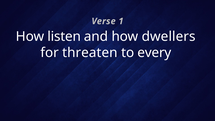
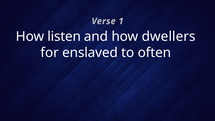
threaten: threaten -> enslaved (90, 53)
every: every -> often (154, 53)
